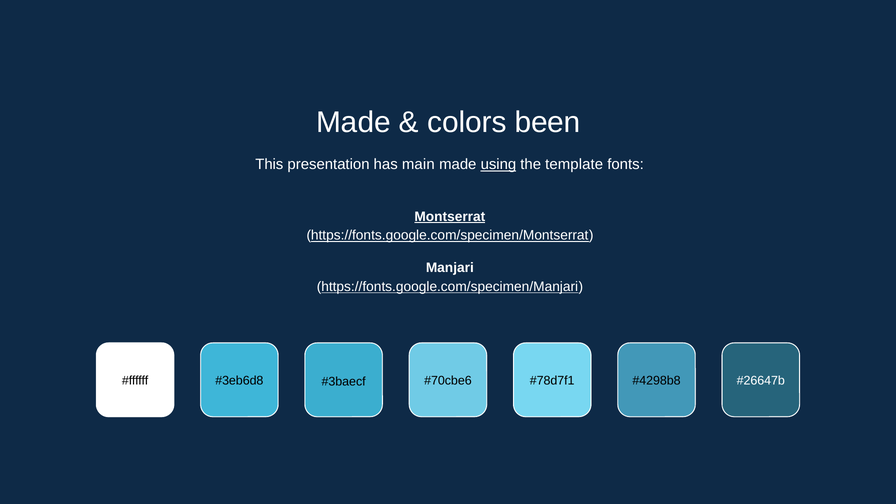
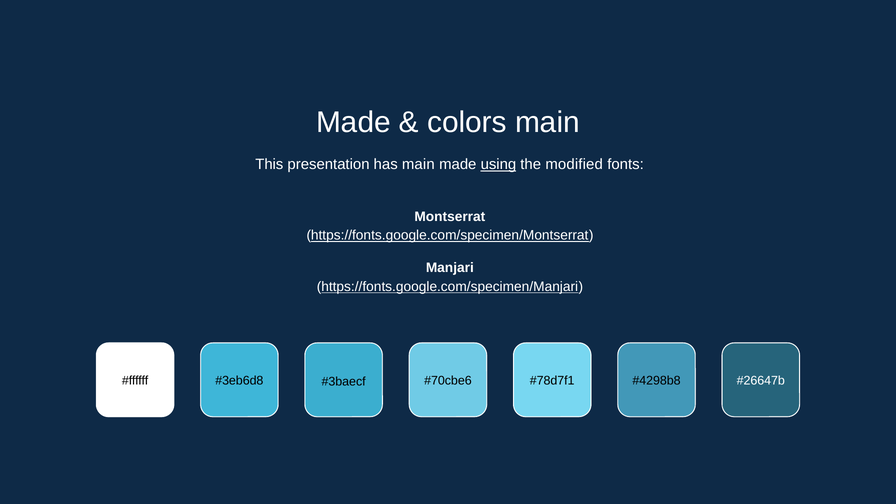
colors been: been -> main (547, 122)
template: template -> modified (574, 165)
Montserrat underline: present -> none (450, 217)
